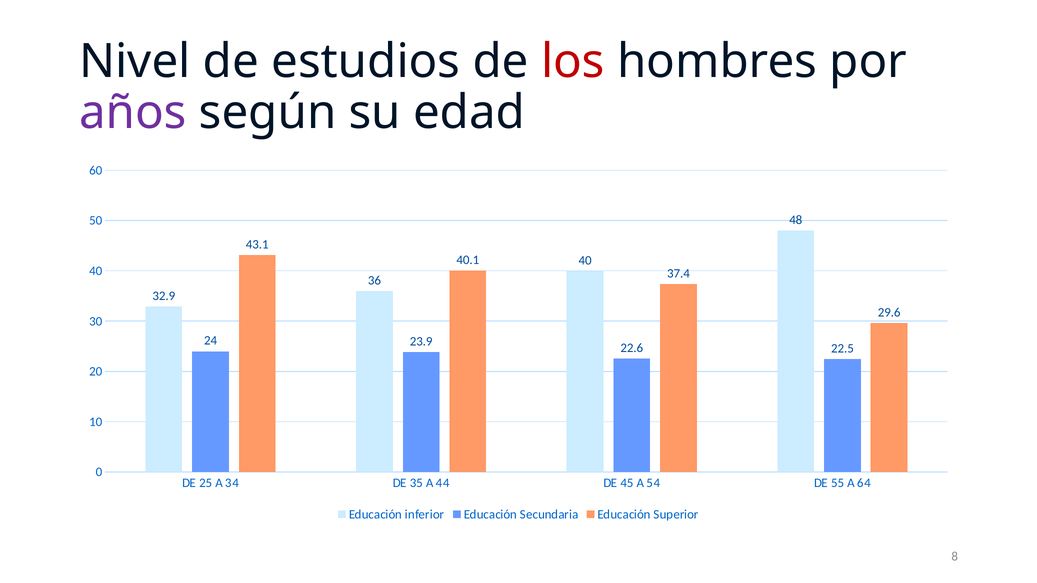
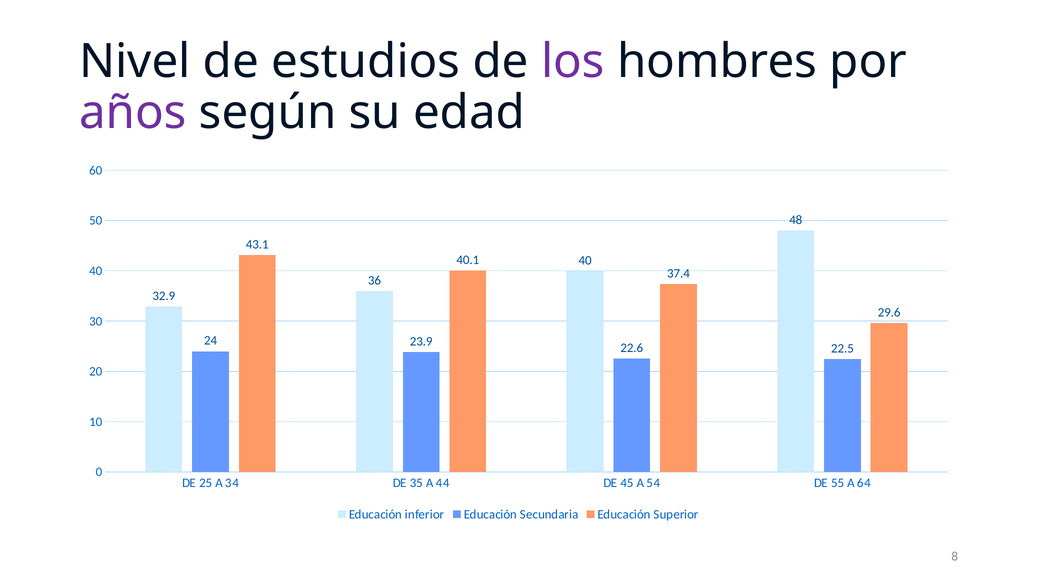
los colour: red -> purple (573, 61)
